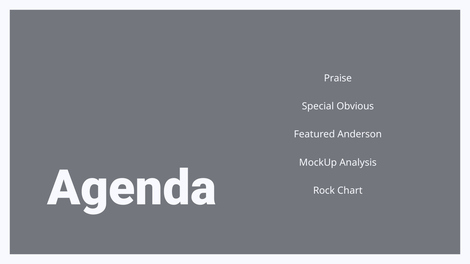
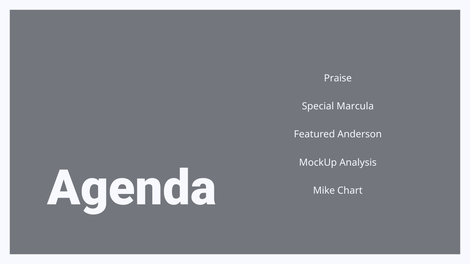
Obvious: Obvious -> Marcula (355, 106)
Rock: Rock -> Mike (324, 191)
